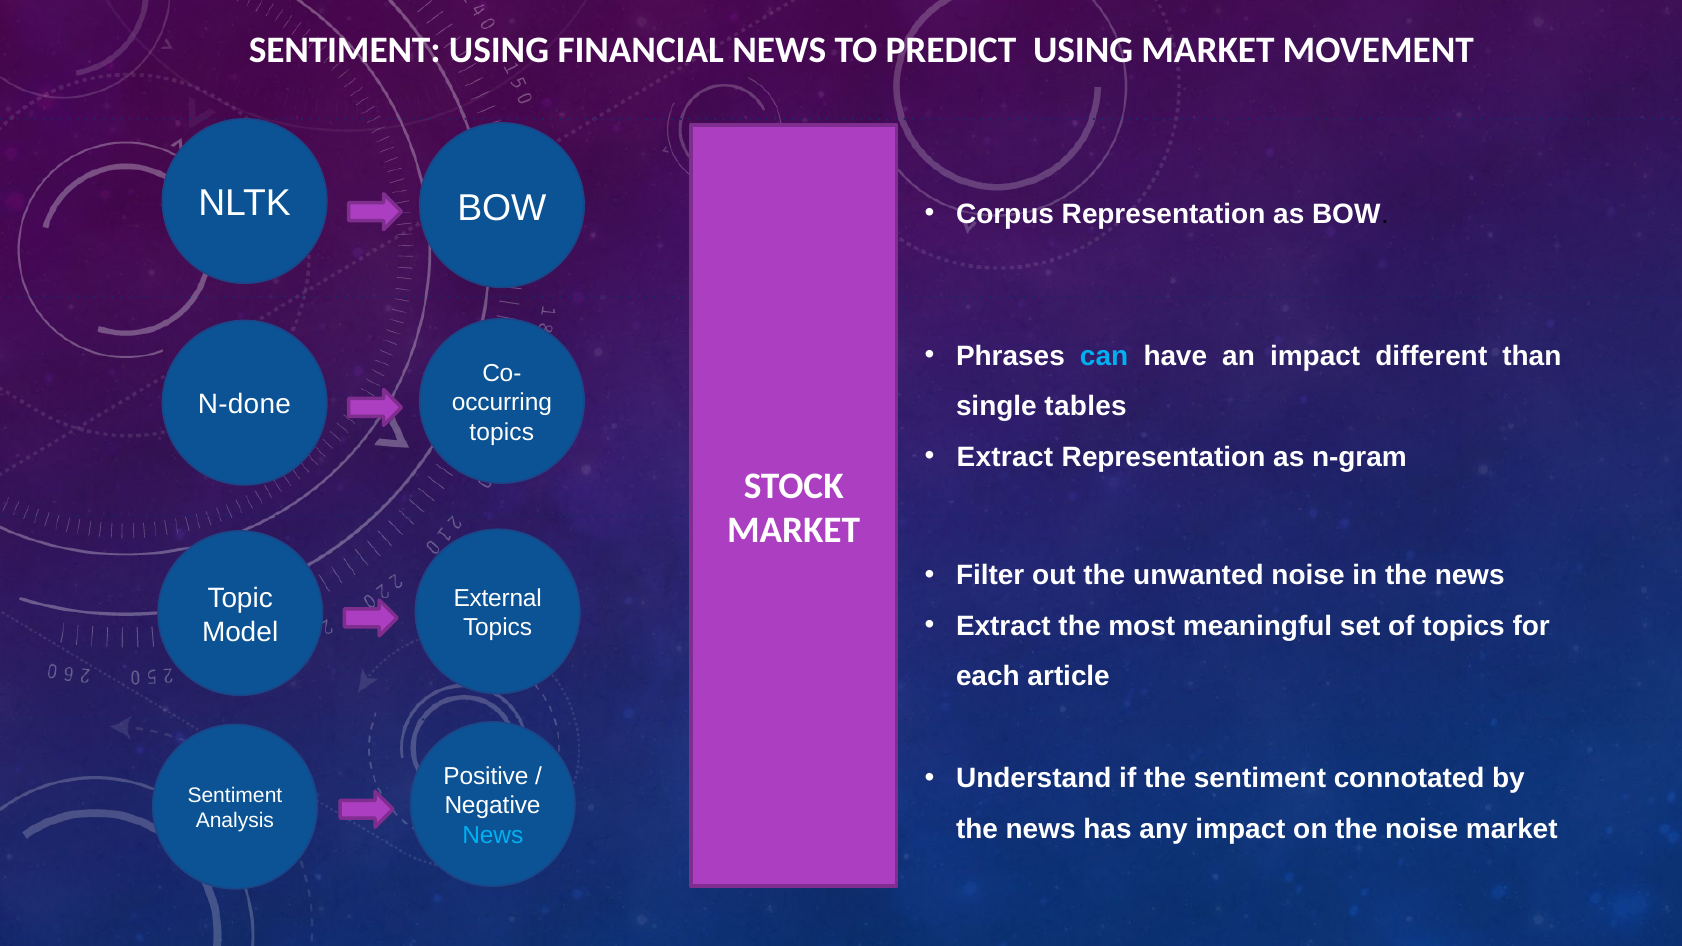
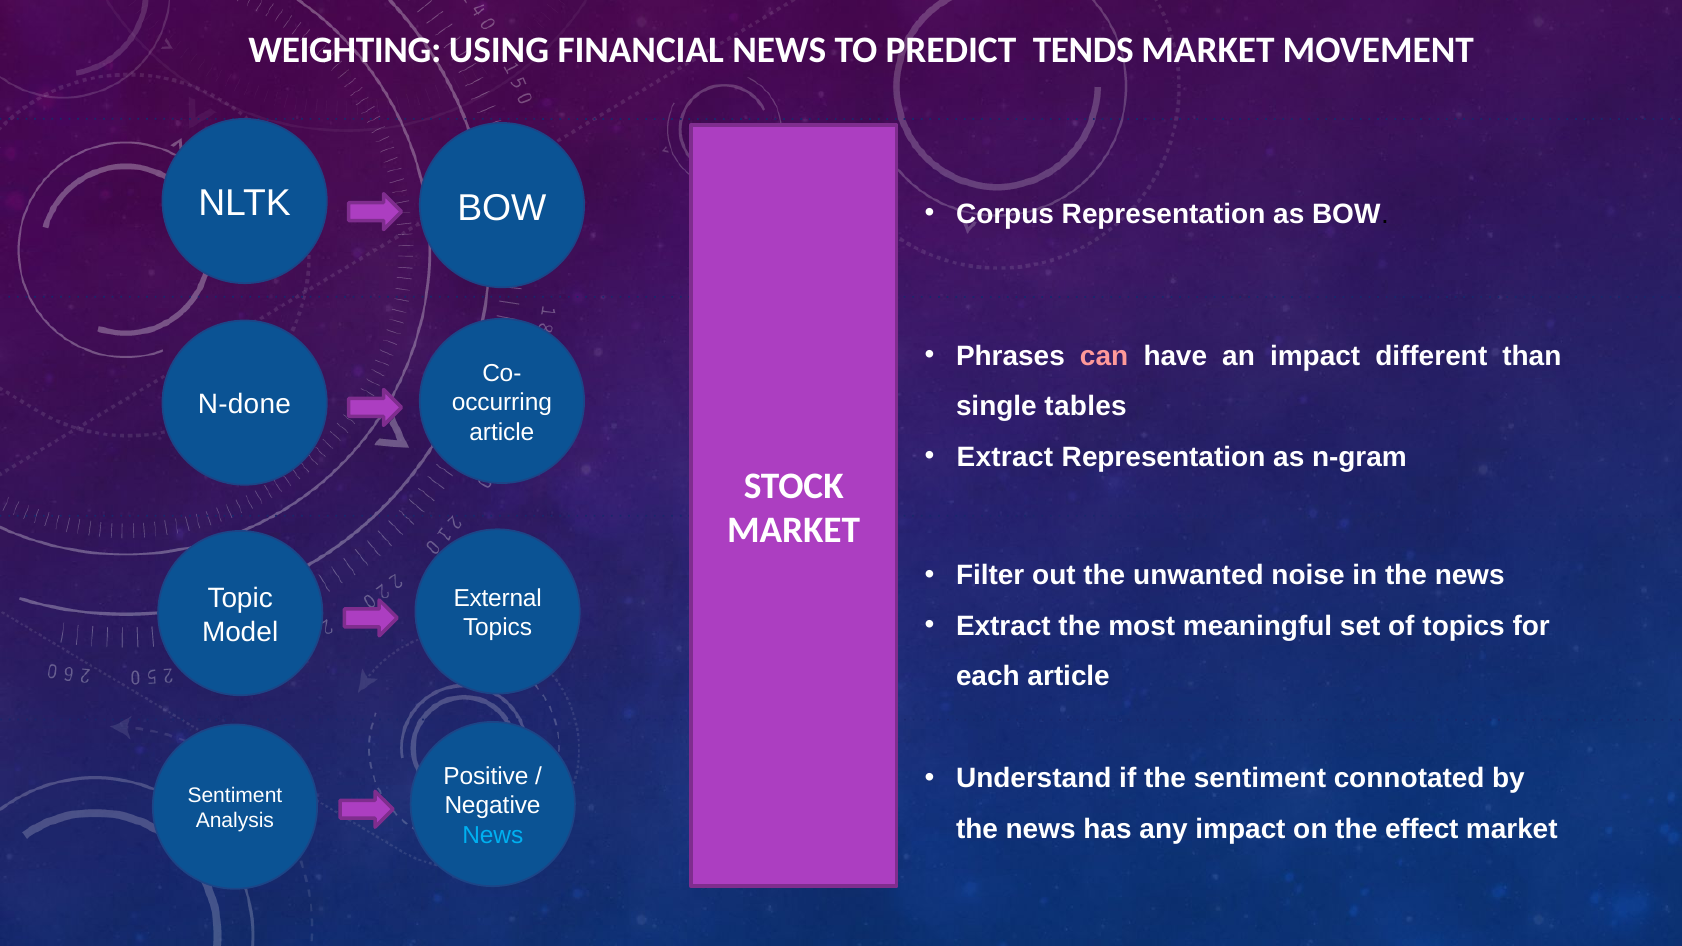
SENTIMENT: SENTIMENT -> WEIGHTING (345, 50)
PREDICT USING: USING -> TENDS (1083, 50)
can colour: light blue -> pink (1104, 356)
topics: topics -> article (502, 432)
the noise: noise -> effect (1422, 829)
